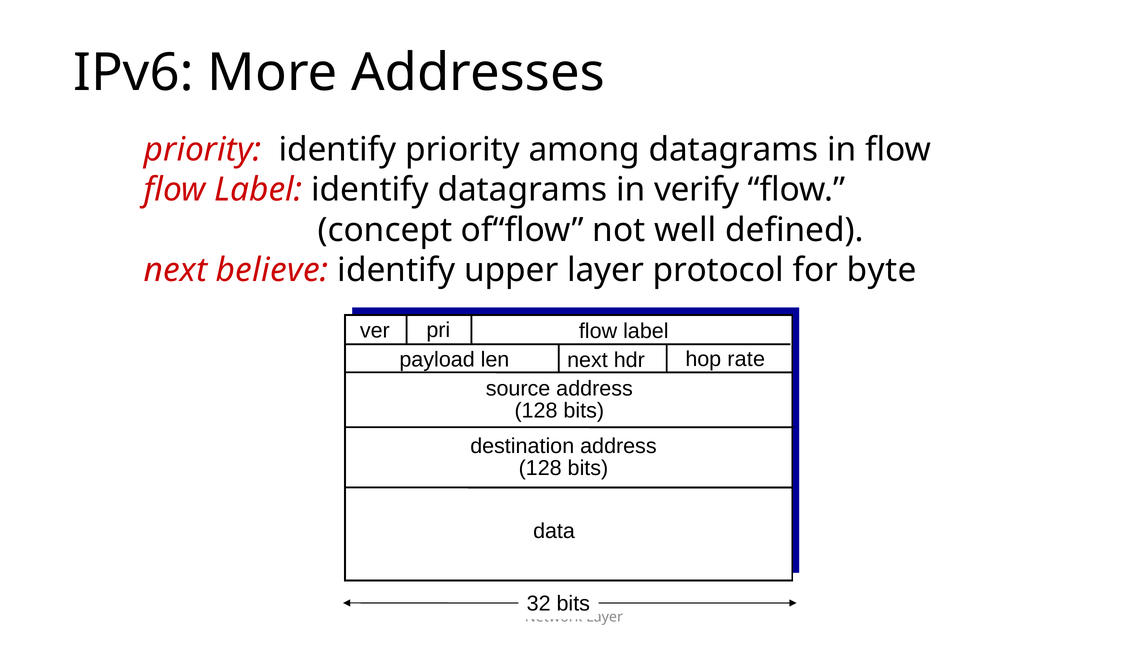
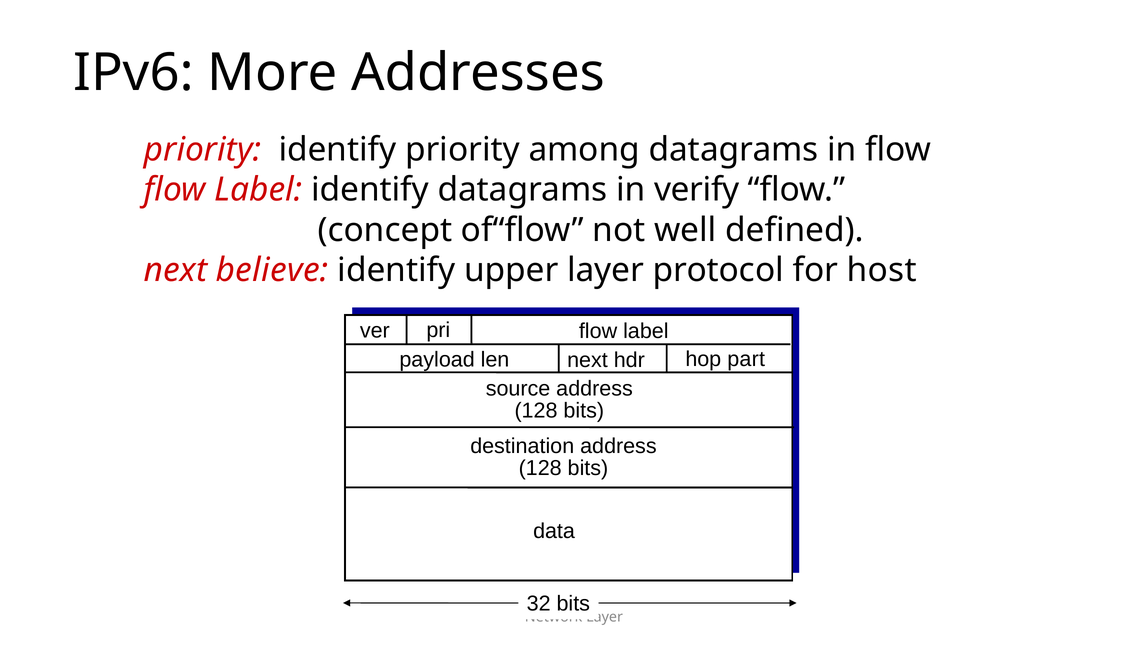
byte: byte -> host (882, 270)
rate: rate -> part (746, 359)
